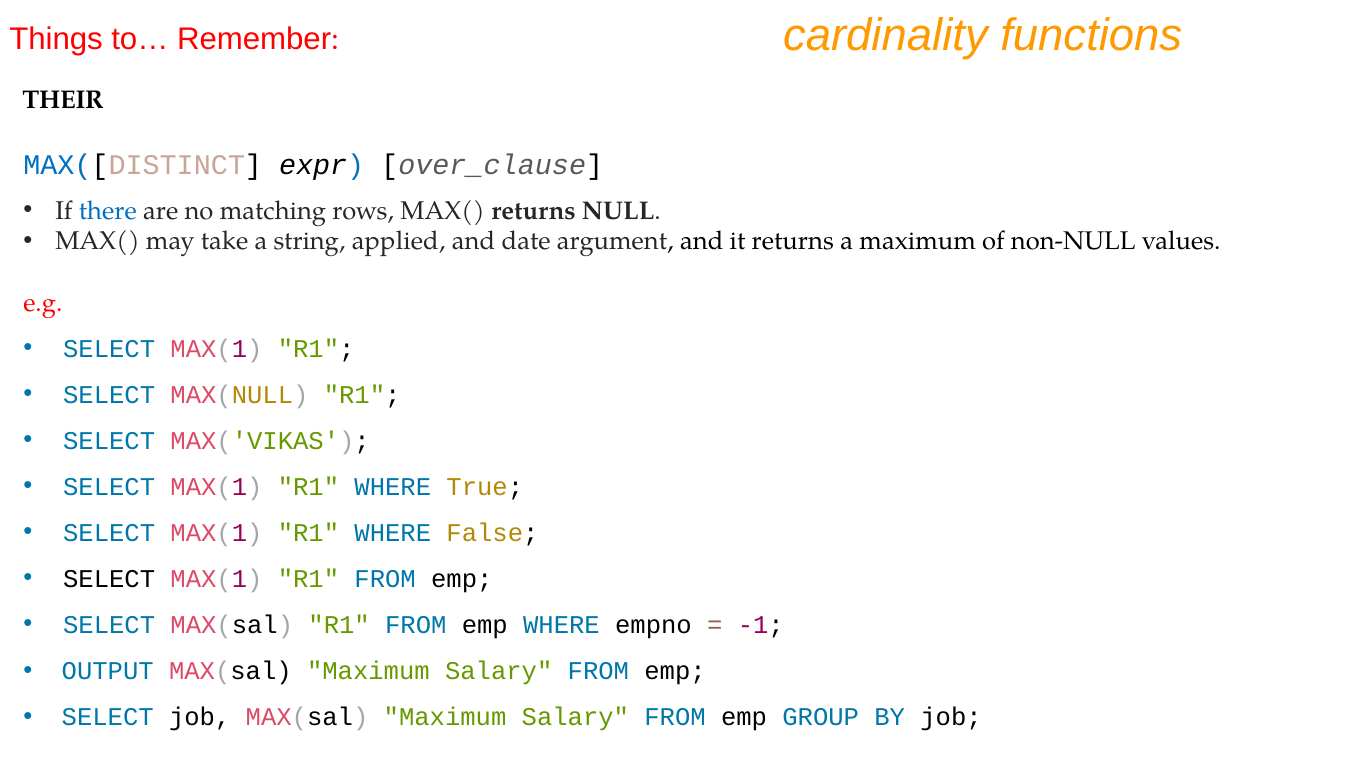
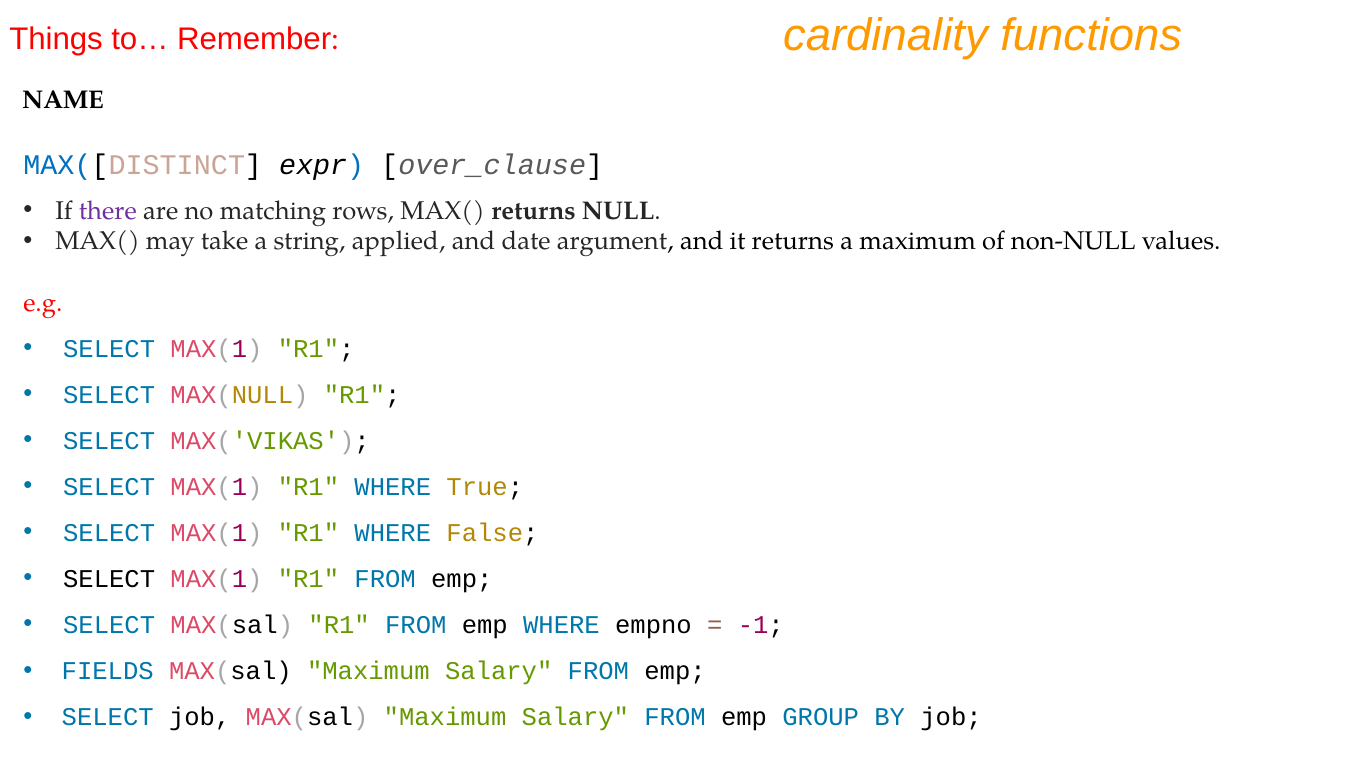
THEIR: THEIR -> NAME (63, 100)
there colour: blue -> purple (108, 211)
OUTPUT: OUTPUT -> FIELDS (108, 671)
